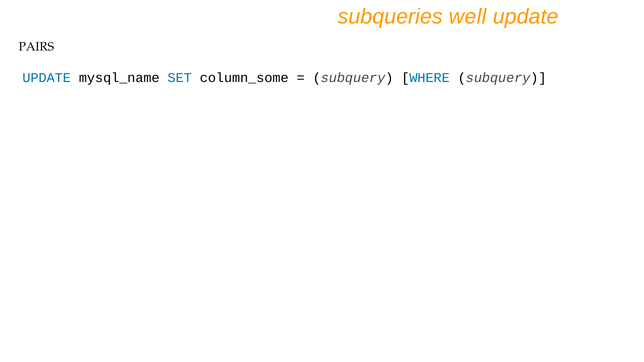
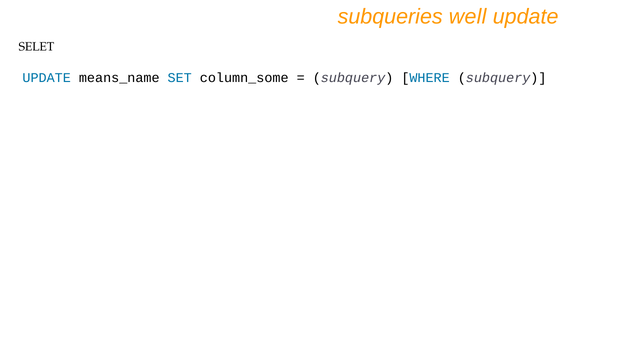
PAIRS: PAIRS -> SELET (36, 47)
mysql_name: mysql_name -> means_name (119, 78)
